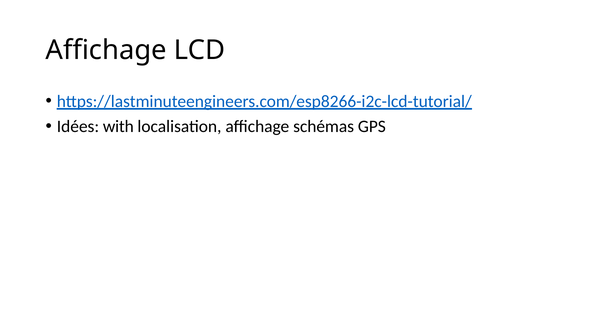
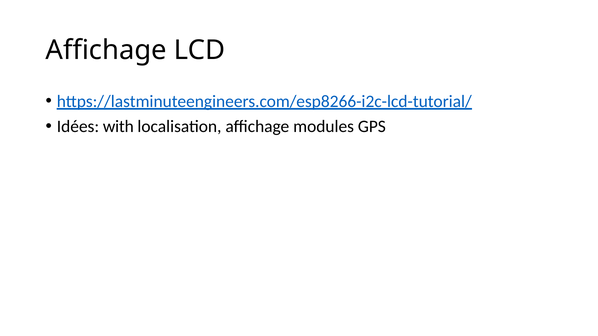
schémas: schémas -> modules (324, 127)
